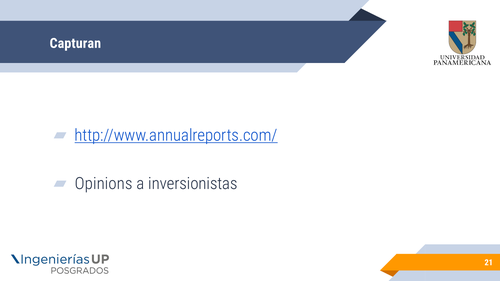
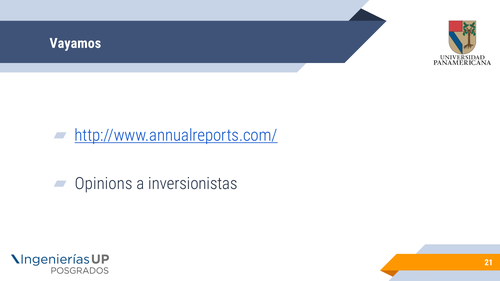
Capturan: Capturan -> Vayamos (75, 43)
